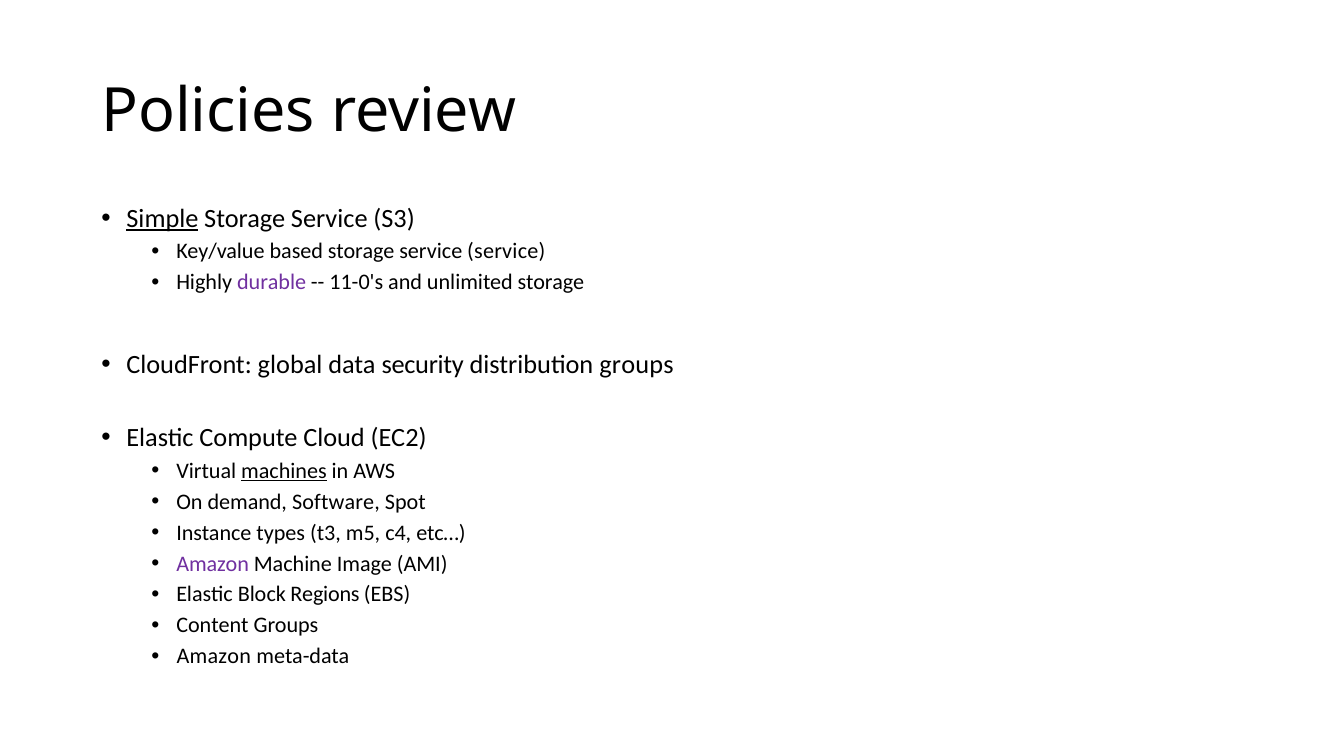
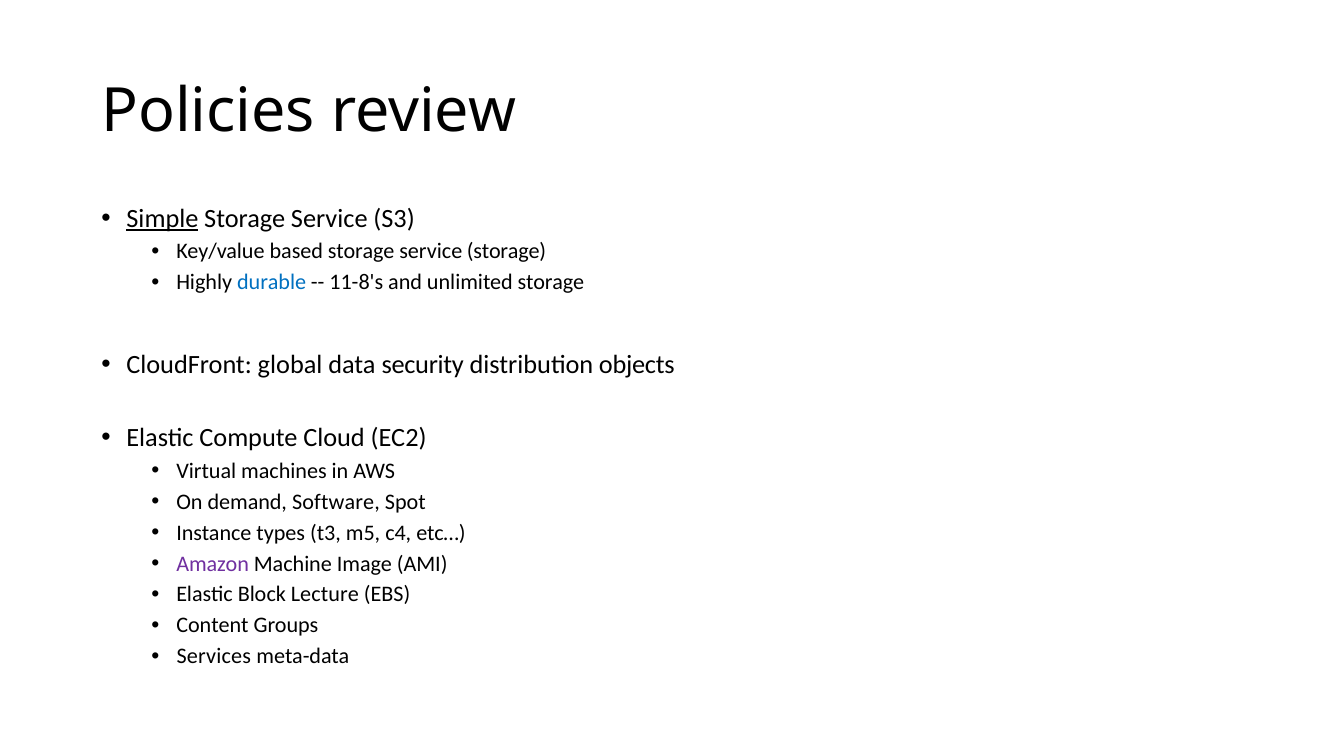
service service: service -> storage (506, 251)
durable colour: purple -> blue (272, 282)
11-0's: 11-0's -> 11-8's (356, 282)
distribution groups: groups -> objects (637, 365)
machines underline: present -> none (284, 471)
Regions: Regions -> Lecture (325, 594)
Amazon: Amazon -> Services (214, 656)
